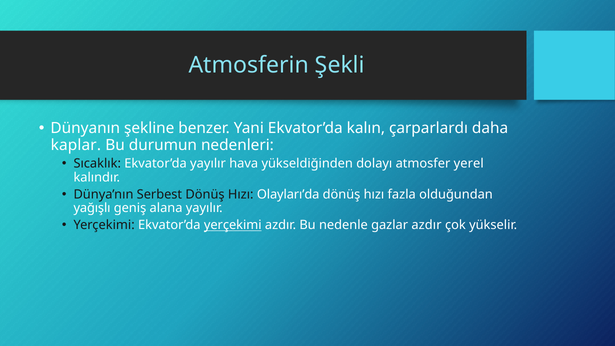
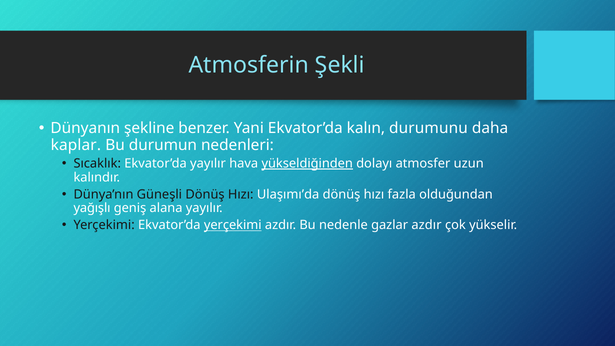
çarparlardı: çarparlardı -> durumunu (428, 128)
yükseldiğinden underline: none -> present (307, 163)
yerel: yerel -> uzun (469, 163)
Serbest: Serbest -> Güneşli (159, 194)
Olayları’da: Olayları’da -> Ulaşımı’da (288, 194)
